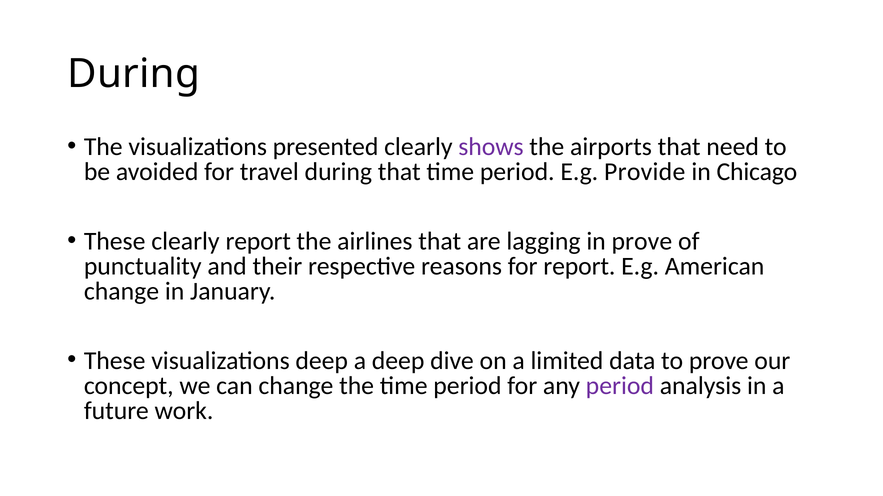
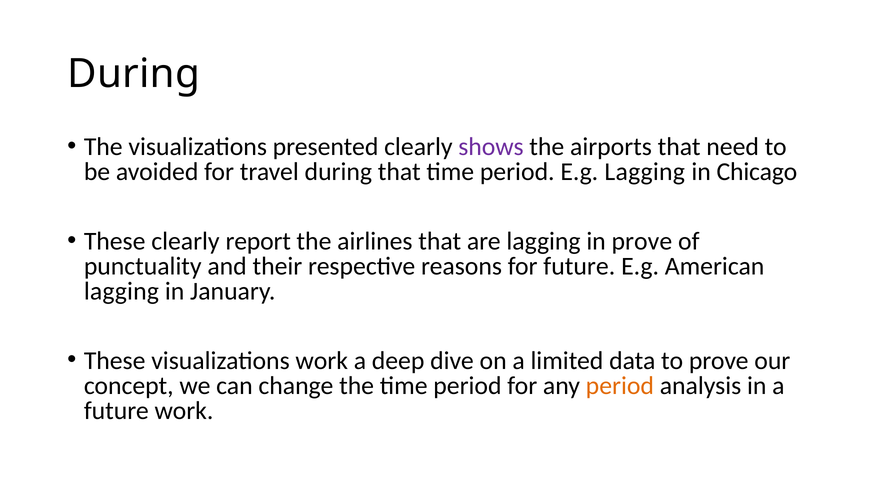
E.g Provide: Provide -> Lagging (645, 172)
for report: report -> future (579, 267)
change: change -> lagging (121, 292)
visualizations deep: deep -> work (322, 361)
period colour: purple -> orange (620, 386)
